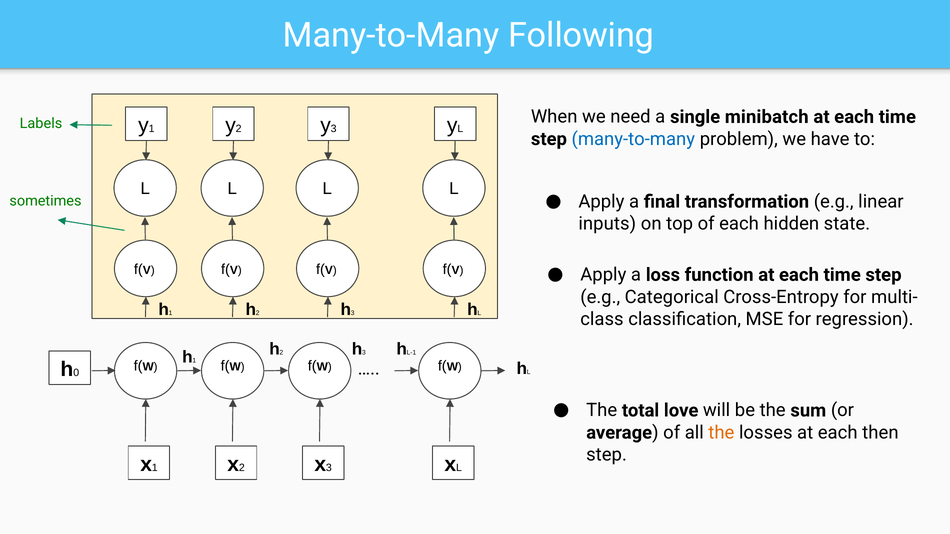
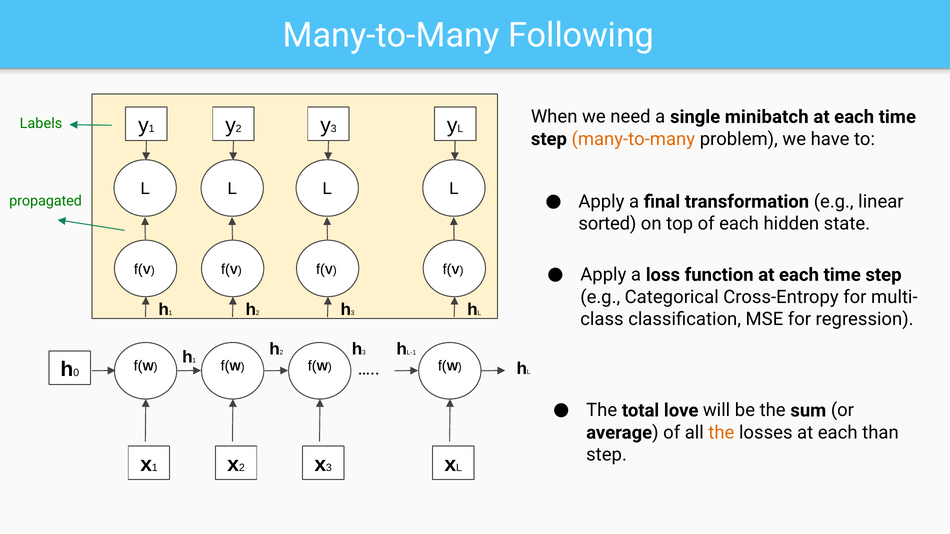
many-to-many colour: blue -> orange (633, 139)
sometimes: sometimes -> propagated (46, 201)
inputs: inputs -> sorted (607, 224)
then: then -> than (880, 433)
